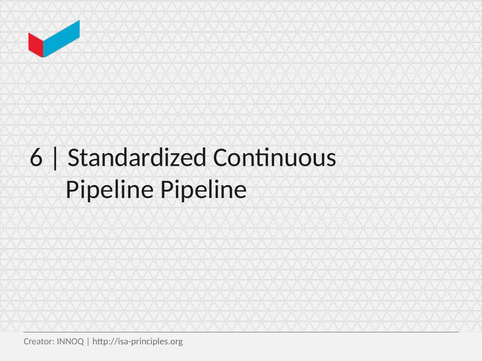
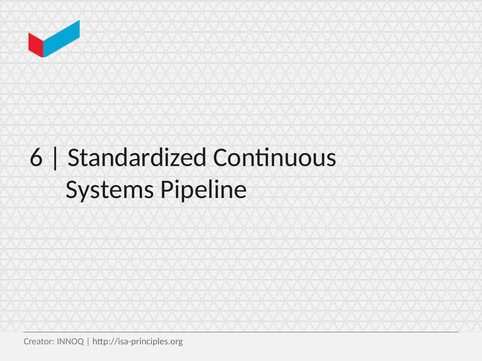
Pipeline: Pipeline -> Systems (110, 190)
